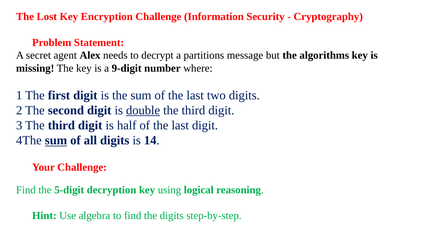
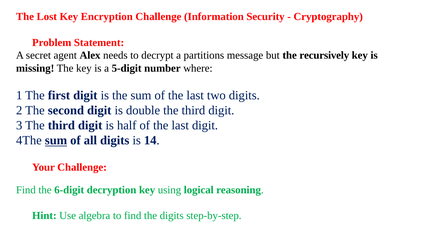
algorithms: algorithms -> recursively (324, 55)
9-digit: 9-digit -> 5-digit (127, 68)
double underline: present -> none (143, 110)
5-digit: 5-digit -> 6-digit (69, 190)
